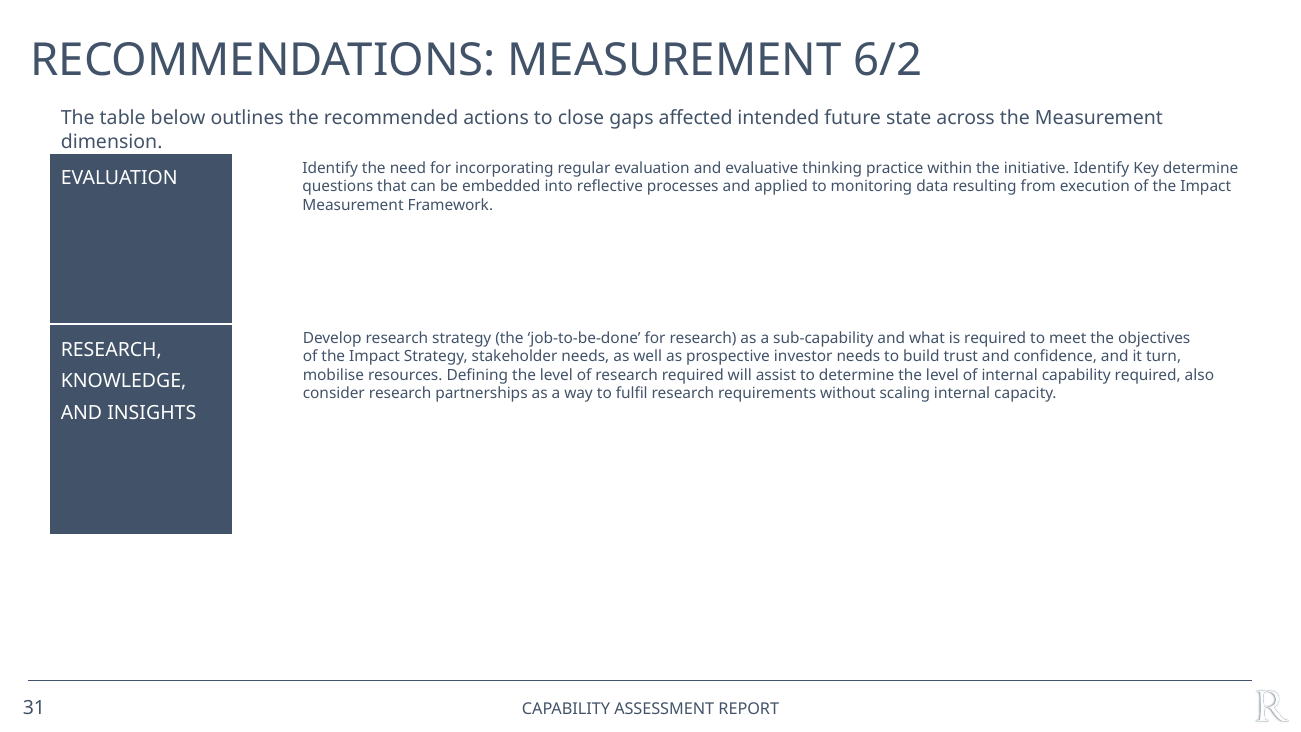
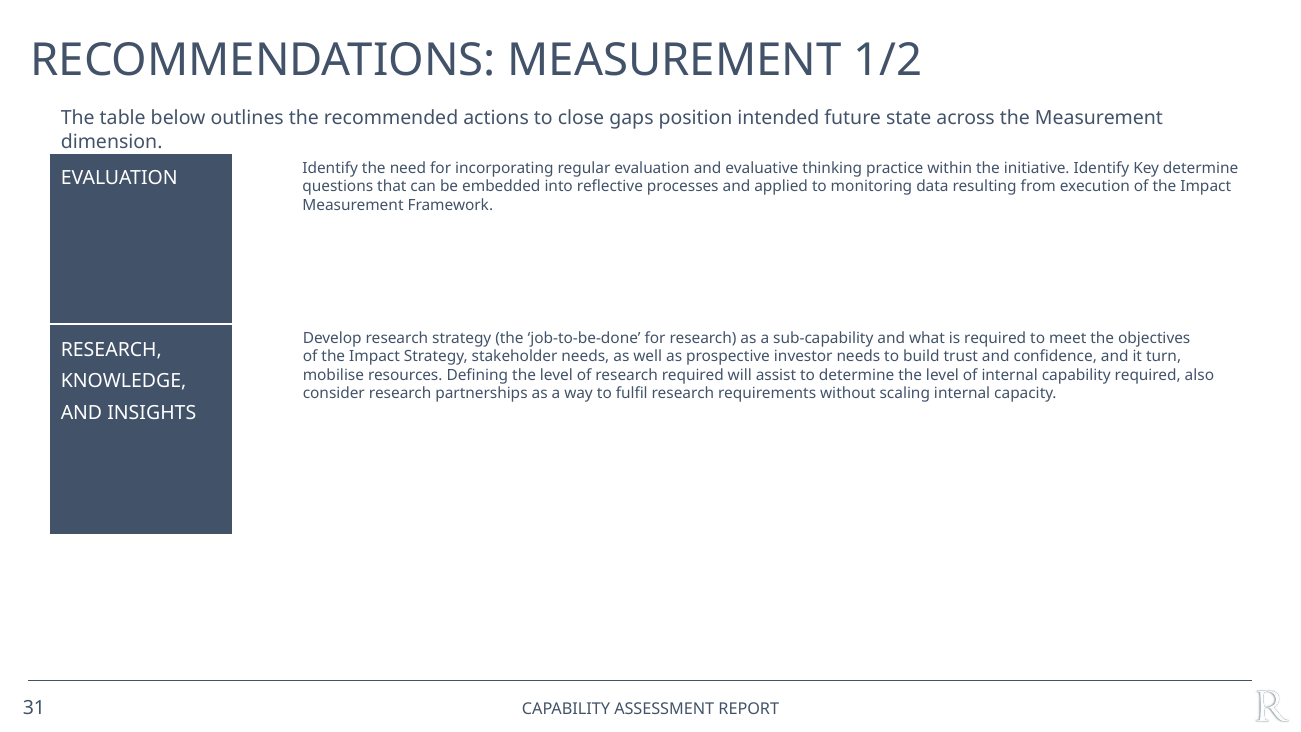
6/2: 6/2 -> 1/2 (888, 60)
affected: affected -> position (696, 118)
